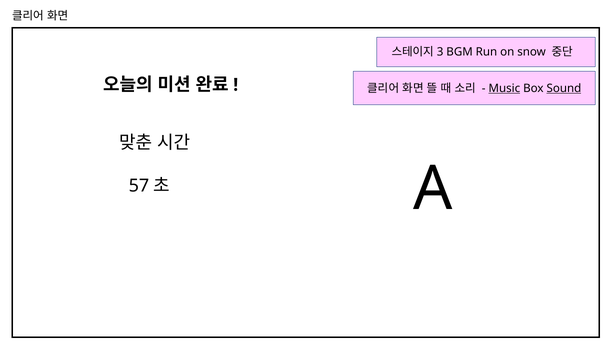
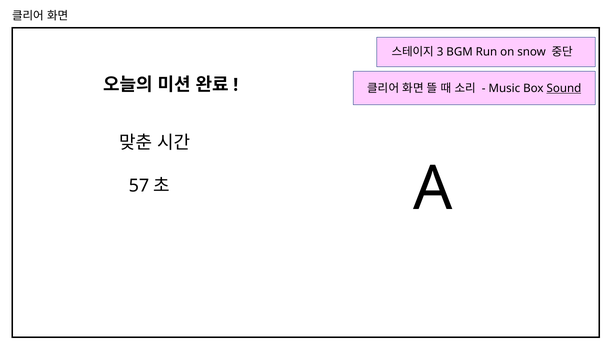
Music underline: present -> none (504, 88)
